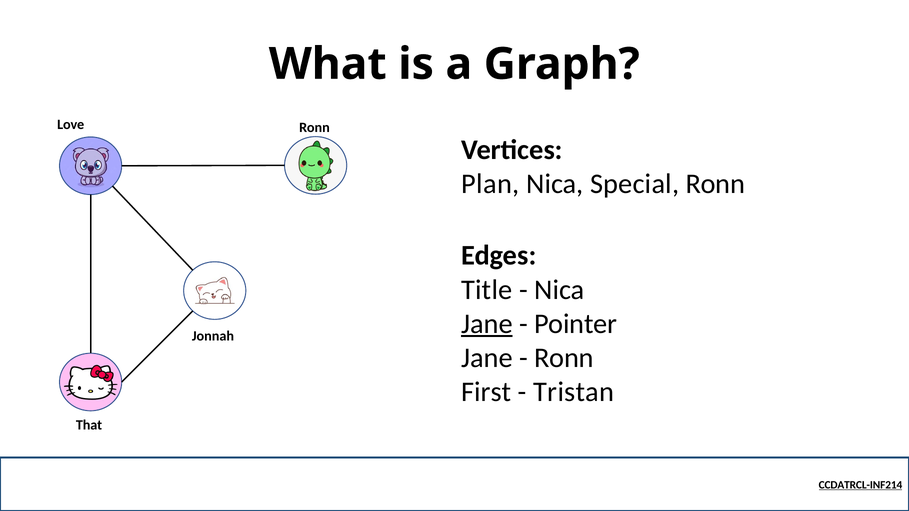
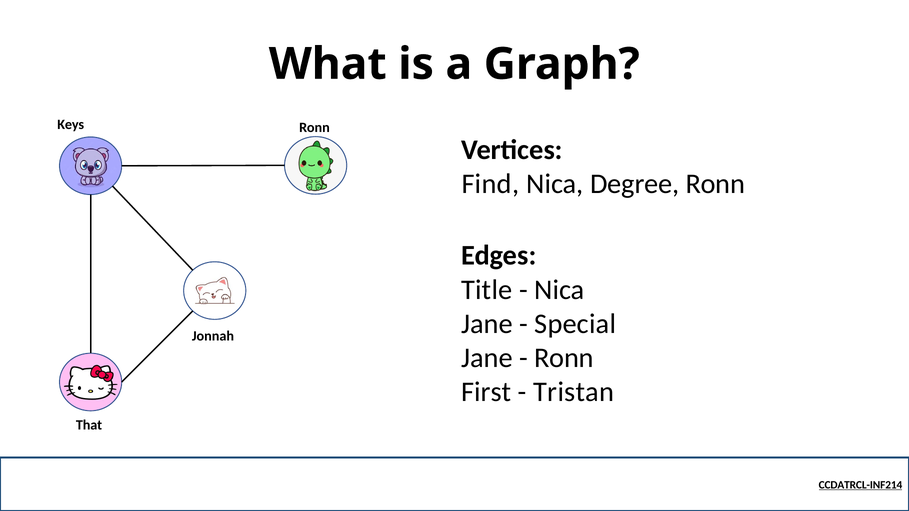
Love: Love -> Keys (71, 125)
Plan: Plan -> Find (490, 184)
Special: Special -> Degree (635, 184)
Jane underline: present -> none (487, 324)
Pointer: Pointer -> Special (575, 324)
